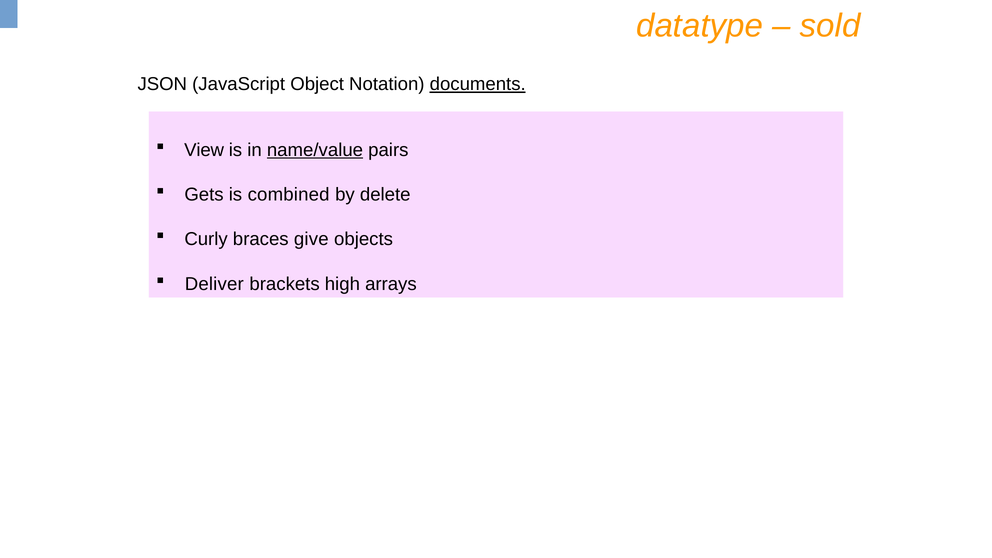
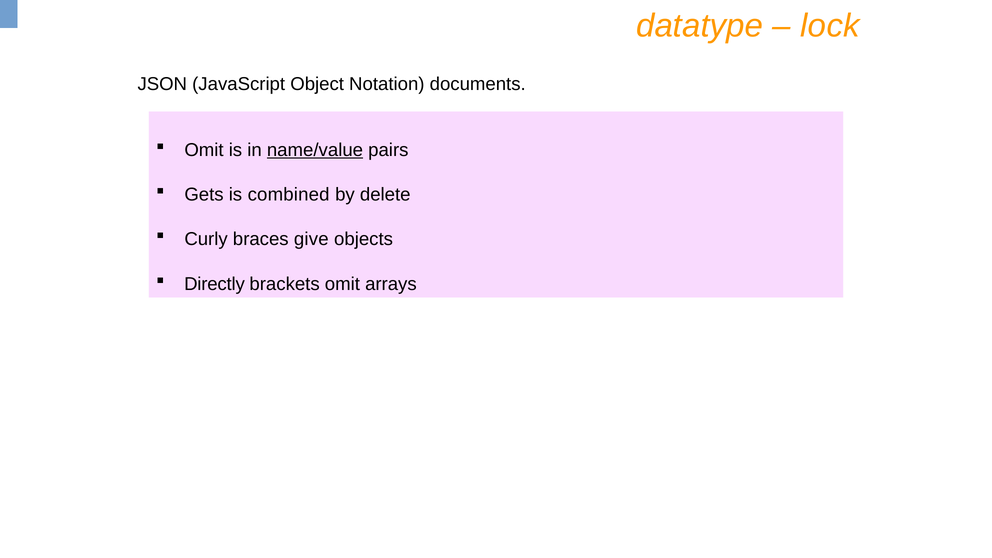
sold: sold -> lock (830, 26)
documents underline: present -> none (478, 84)
View: View -> Omit (204, 150)
Deliver: Deliver -> Directly (214, 284)
brackets high: high -> omit (342, 284)
